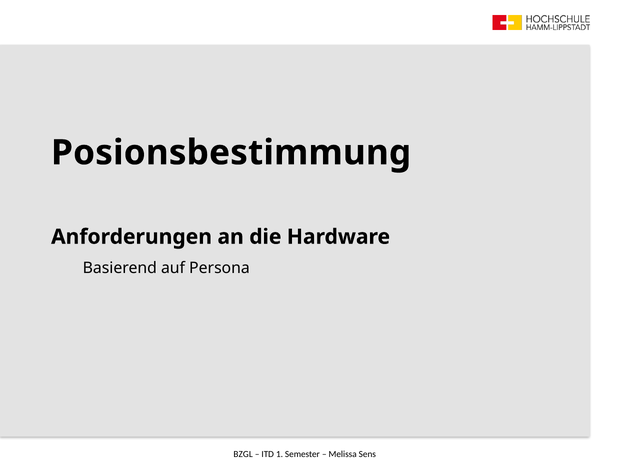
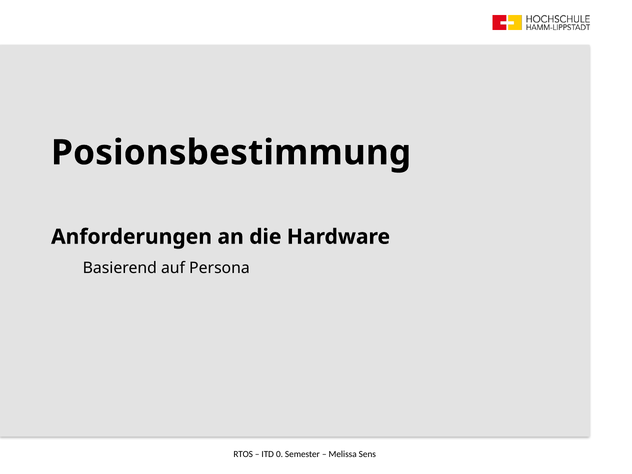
BZGL: BZGL -> RTOS (243, 454)
1: 1 -> 0 (279, 454)
